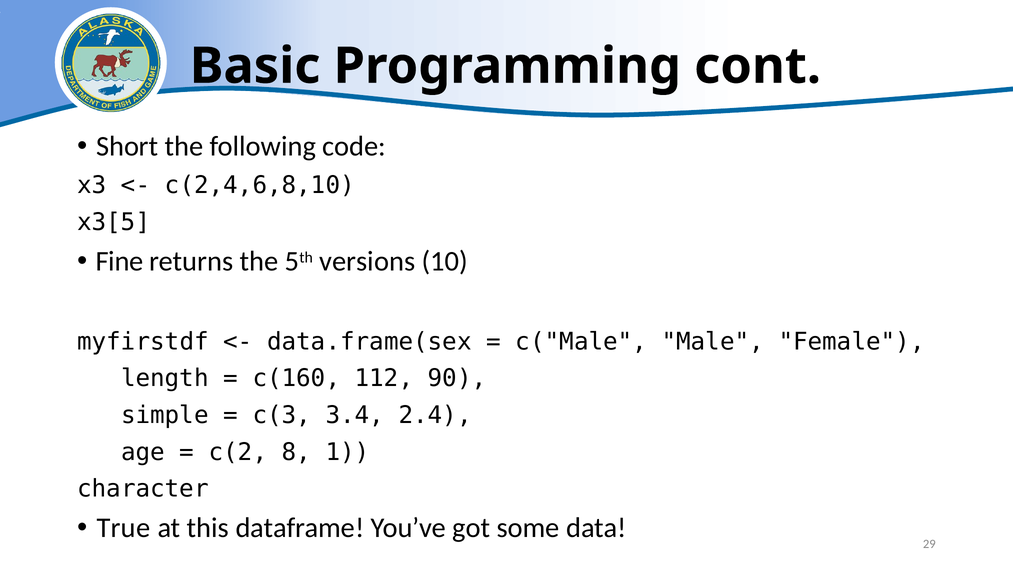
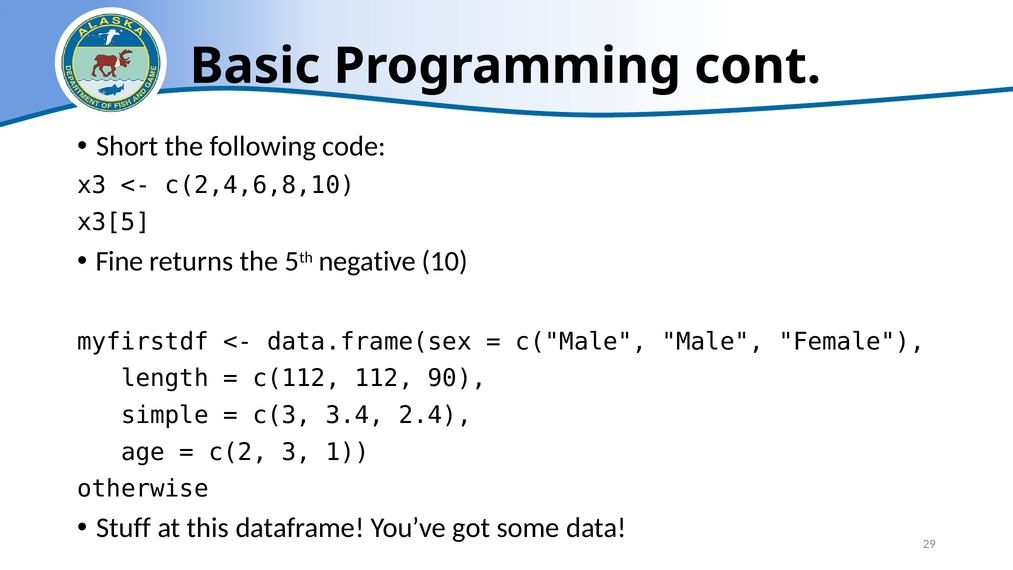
versions: versions -> negative (367, 261)
c(160: c(160 -> c(112 (296, 378)
8: 8 -> 3 (296, 452)
character: character -> otherwise (143, 489)
True: True -> Stuff (124, 528)
